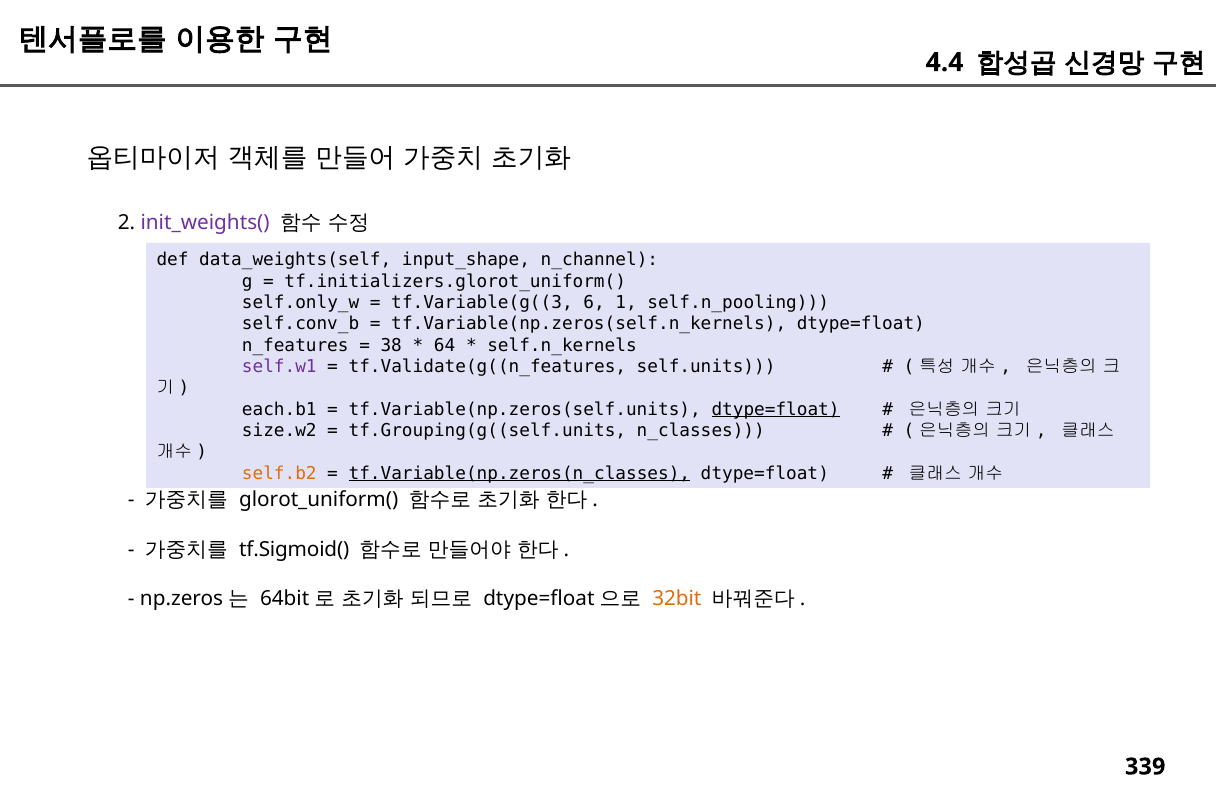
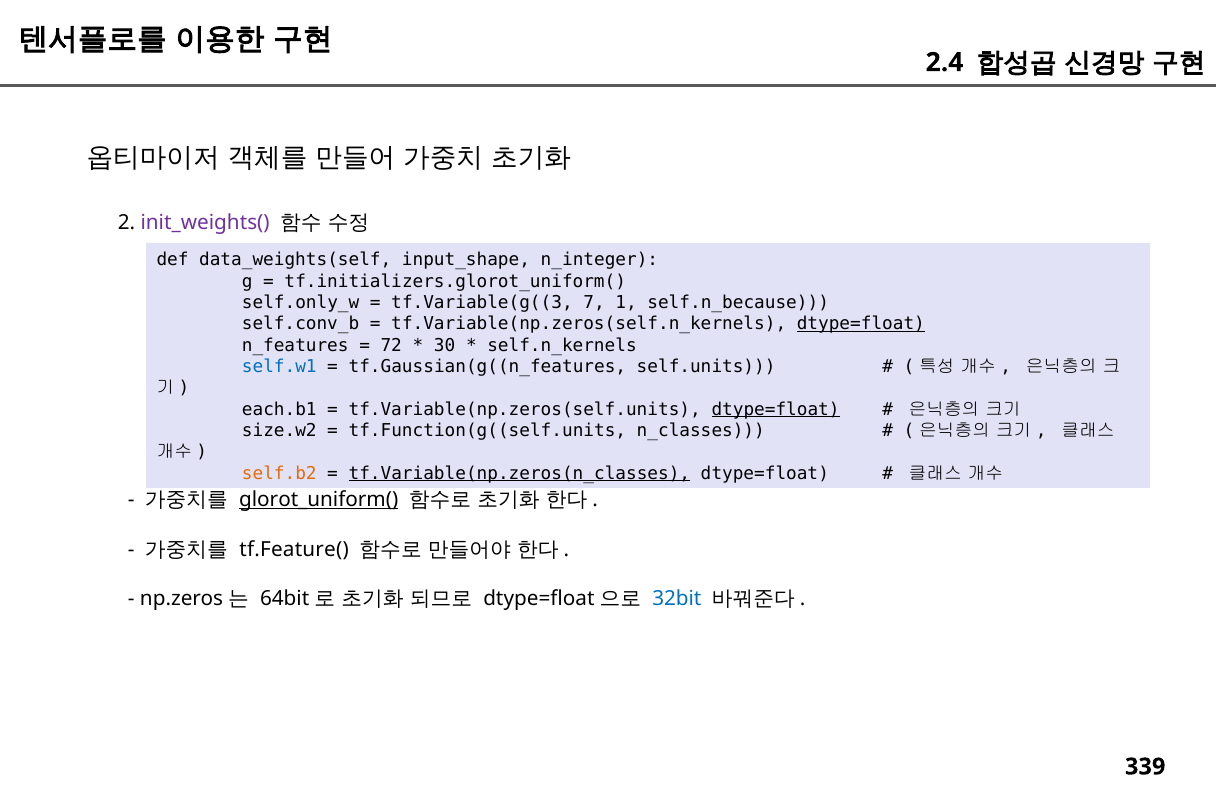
4.4: 4.4 -> 2.4 (945, 62)
n_channel: n_channel -> n_integer (599, 260)
6: 6 -> 7 (594, 303)
self.n_pooling: self.n_pooling -> self.n_because (738, 303)
dtype=float underline: none -> present (861, 324)
38: 38 -> 72 (391, 345)
64: 64 -> 30 (445, 345)
self.w1 colour: purple -> blue (279, 366)
tf.Validate(g((n_features: tf.Validate(g((n_features -> tf.Gaussian(g((n_features (487, 366)
tf.Grouping(g((self.units: tf.Grouping(g((self.units -> tf.Function(g((self.units (487, 430)
glorot_uniform( underline: none -> present (319, 499)
tf.Sigmoid(: tf.Sigmoid( -> tf.Feature( (294, 549)
32bit colour: orange -> blue (677, 599)
